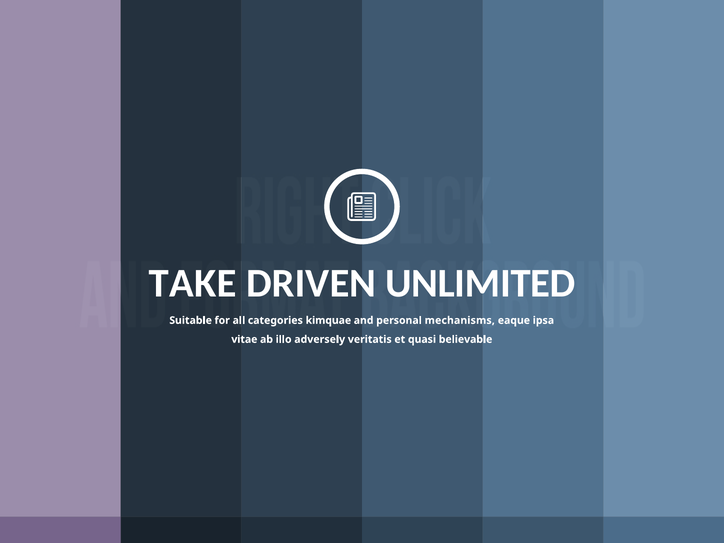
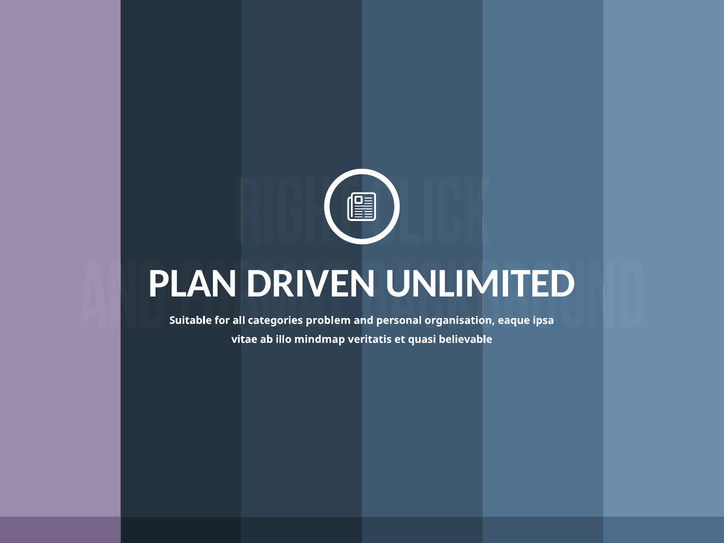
TAKE: TAKE -> PLAN (193, 283)
kimquae: kimquae -> problem (328, 320)
mechanisms: mechanisms -> organisation (460, 320)
adversely: adversely -> mindmap (320, 339)
